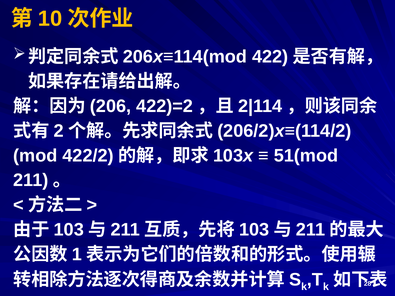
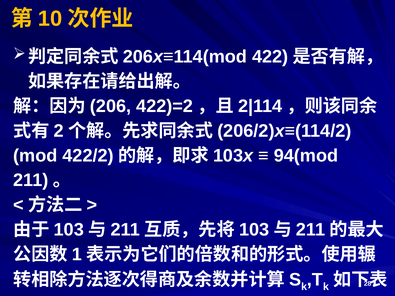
51(mod: 51(mod -> 94(mod (306, 156)
